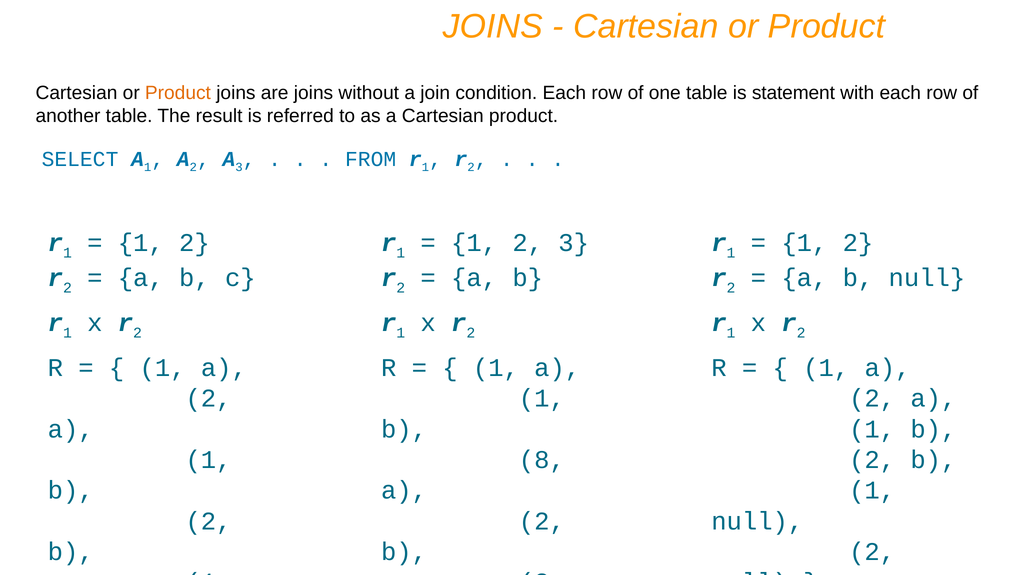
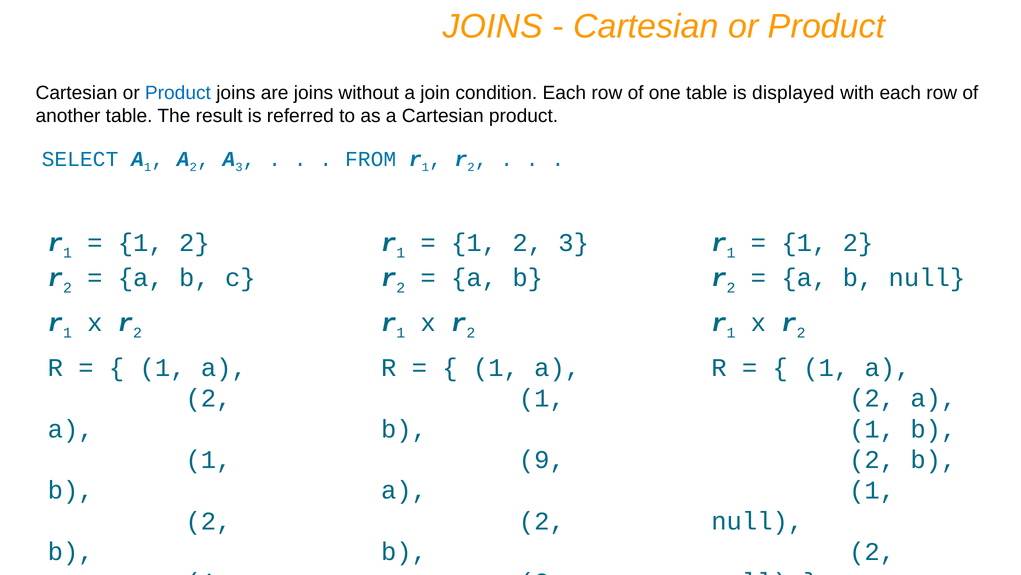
Product colour: orange -> blue (178, 93)
statement: statement -> displayed (793, 93)
8: 8 -> 9 (542, 459)
